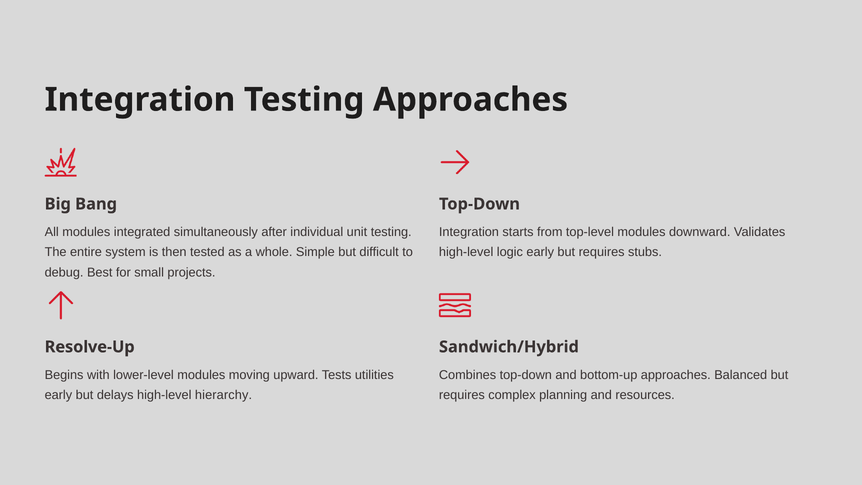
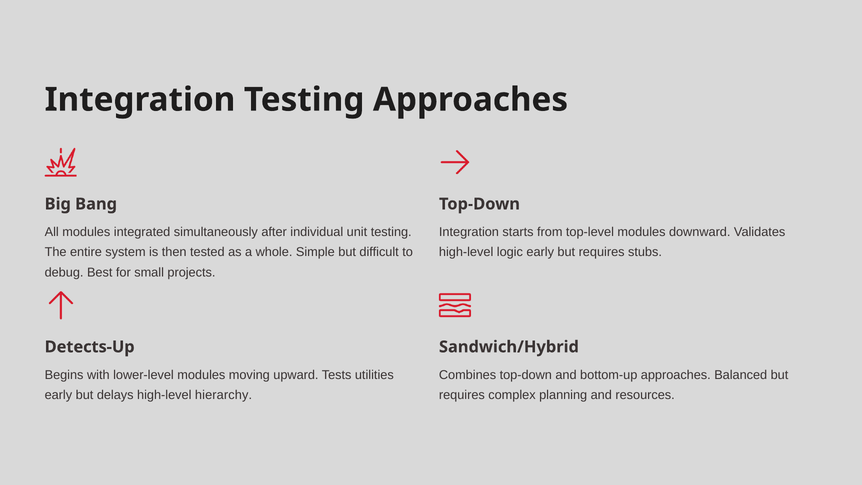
Resolve-Up: Resolve-Up -> Detects-Up (90, 347)
